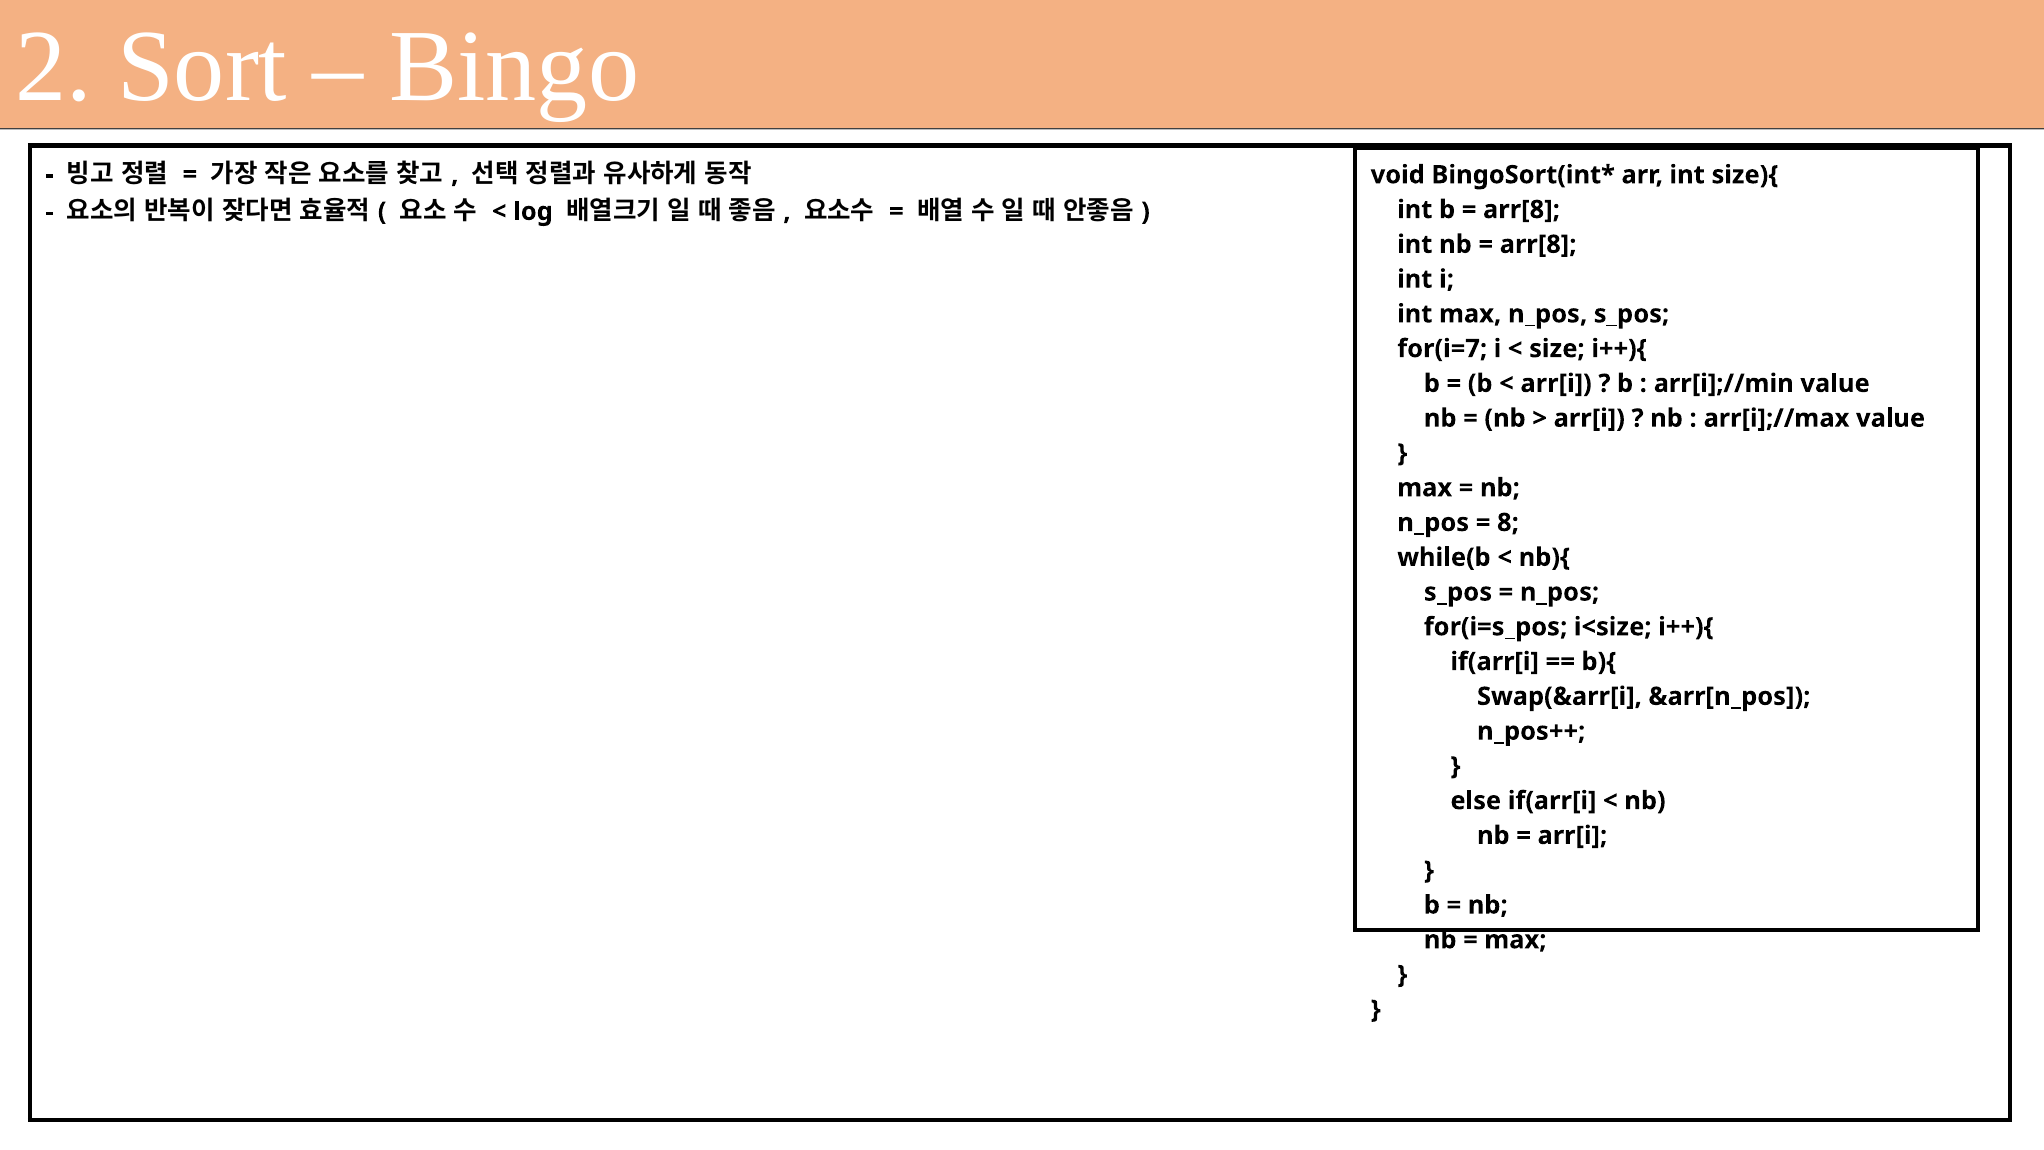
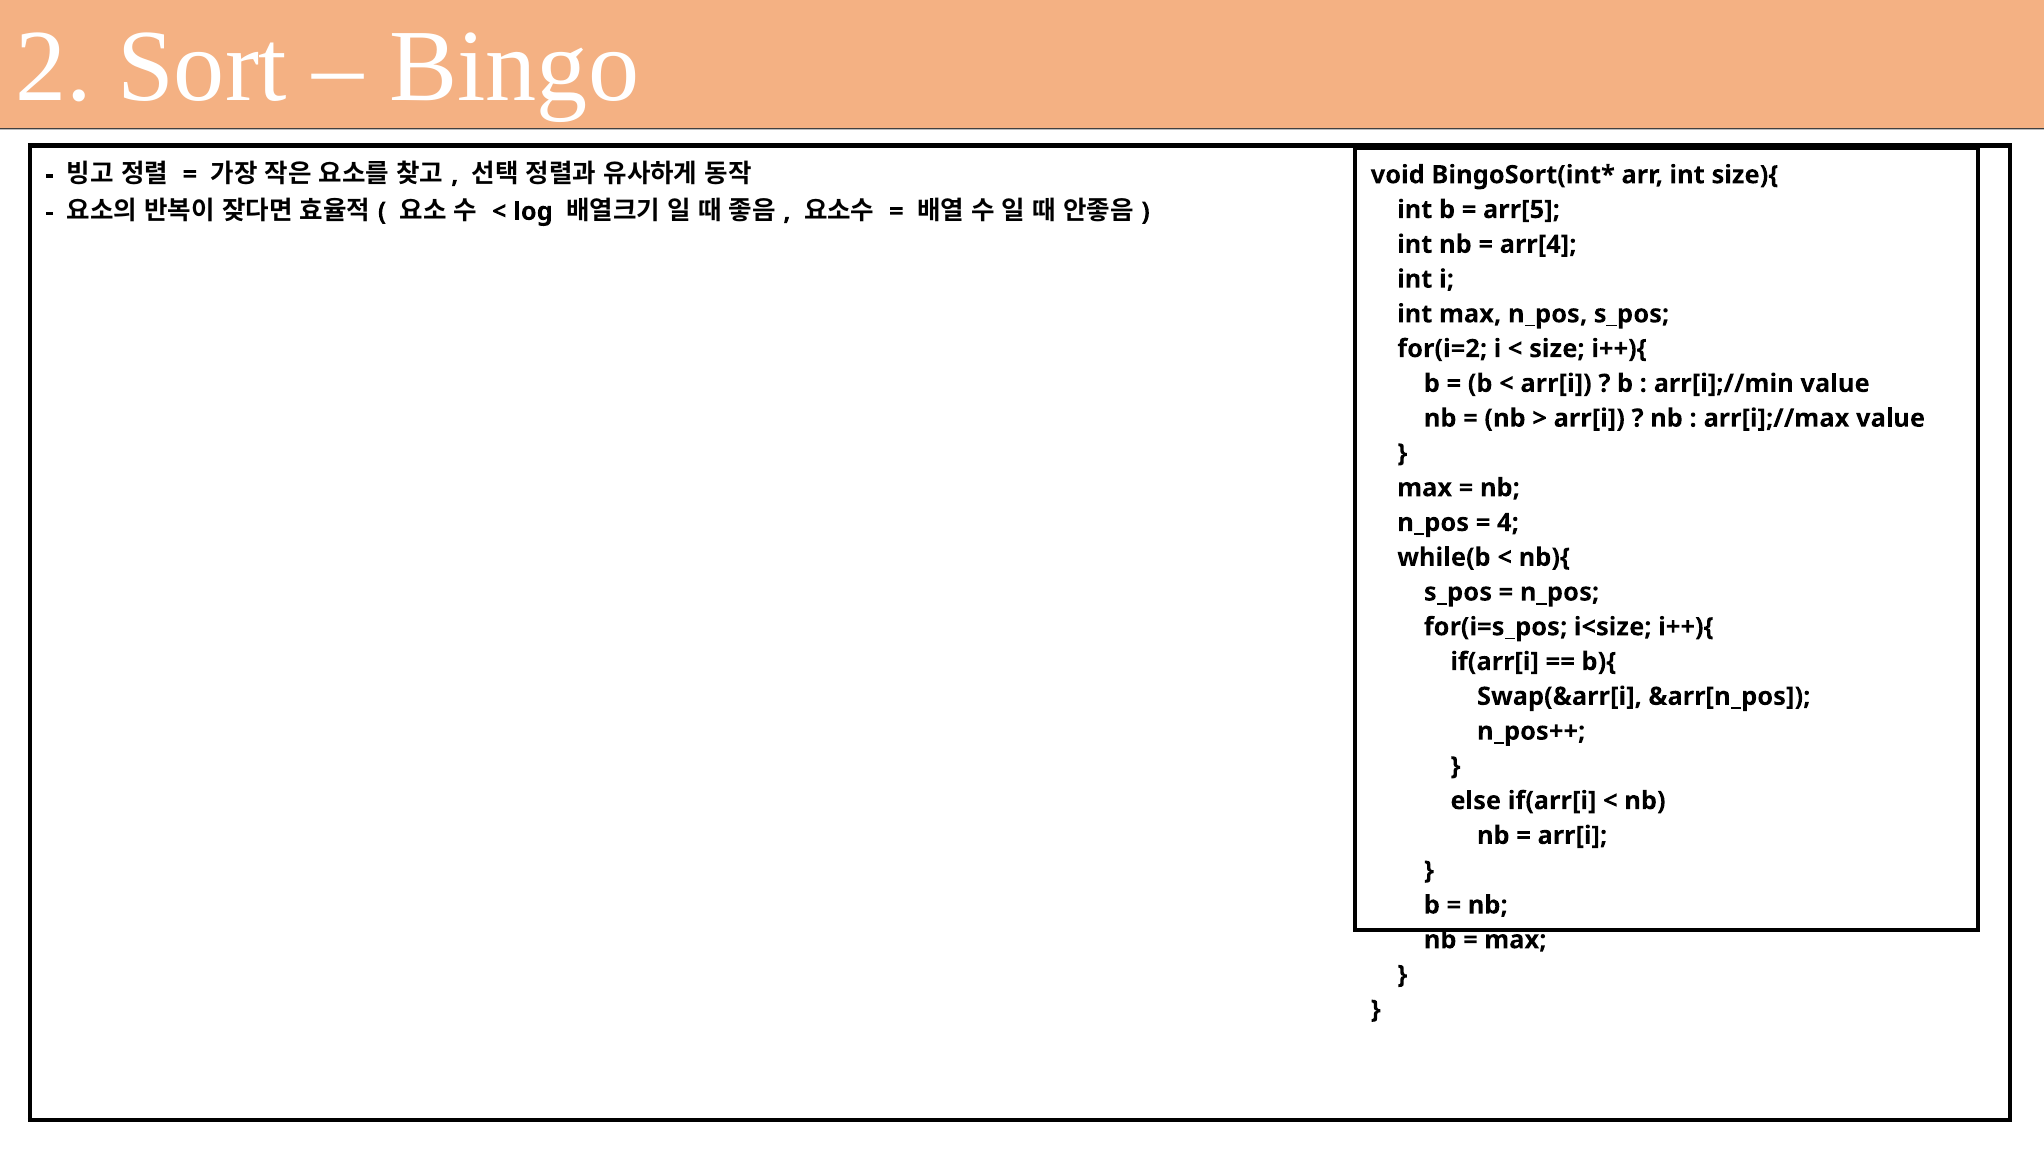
arr[8: arr[8 -> arr[5 (1521, 210)
arr[8: arr[8 -> arr[4 (1538, 244)
for(i=7: for(i=7 -> for(i=2 (1442, 349)
8: 8 -> 4 (1508, 523)
